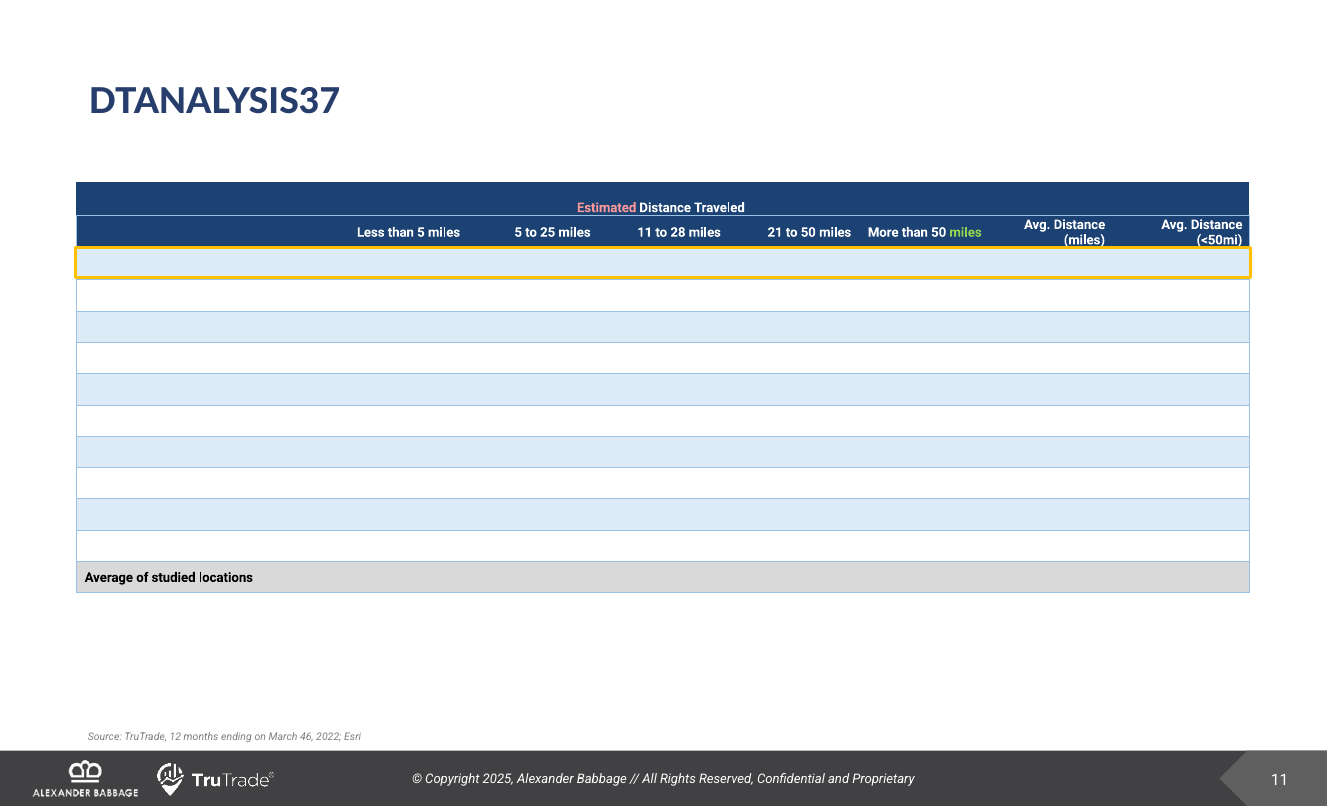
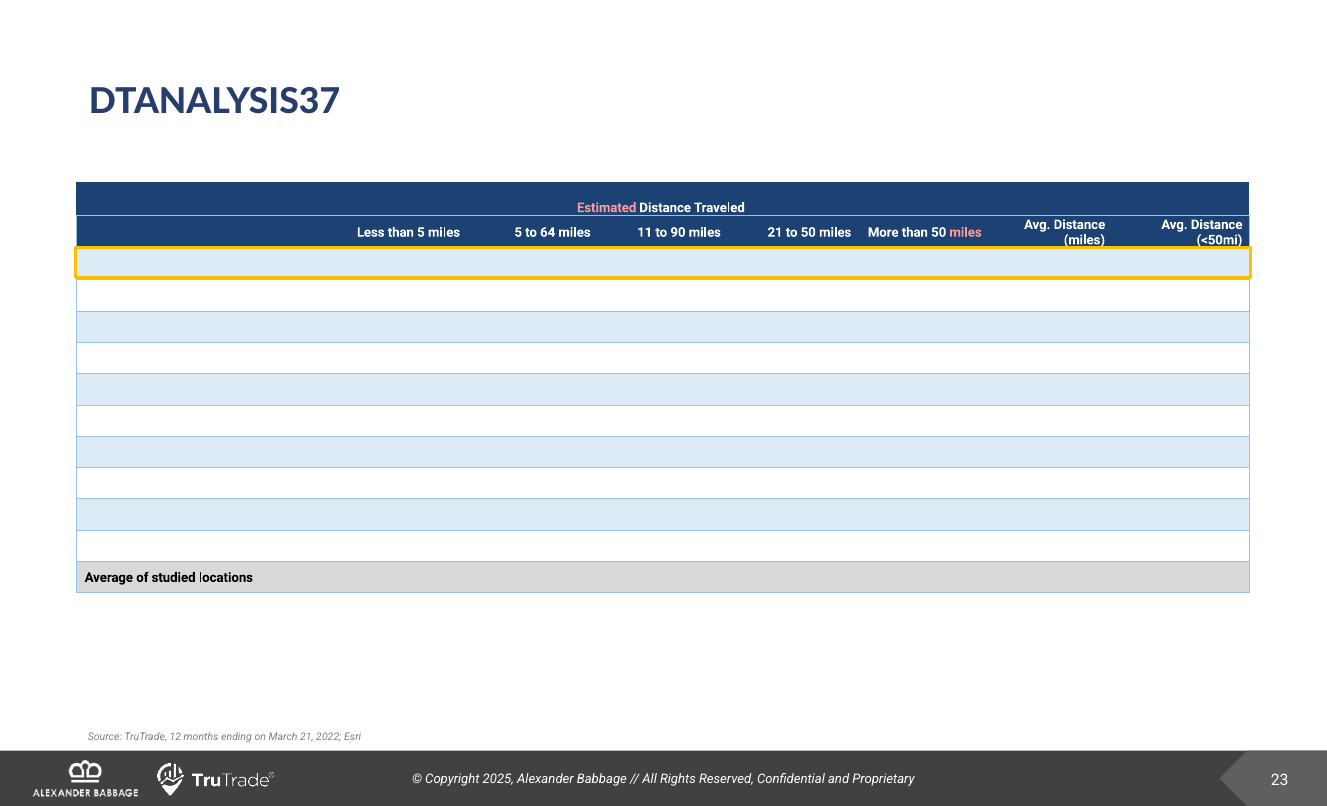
25: 25 -> 64 (548, 232)
28: 28 -> 90 (678, 232)
miles colour: light green -> pink (966, 232)
March 46: 46 -> 21 (307, 737)
11: 11 -> 23 (1280, 780)
